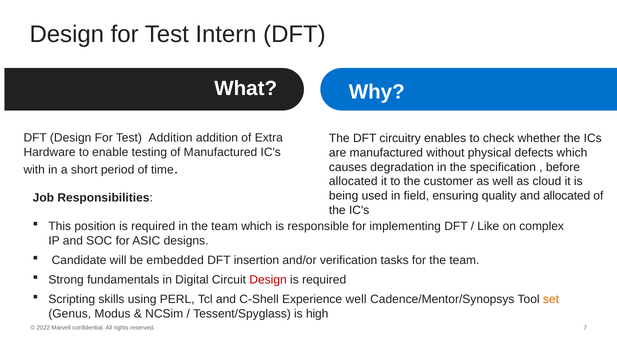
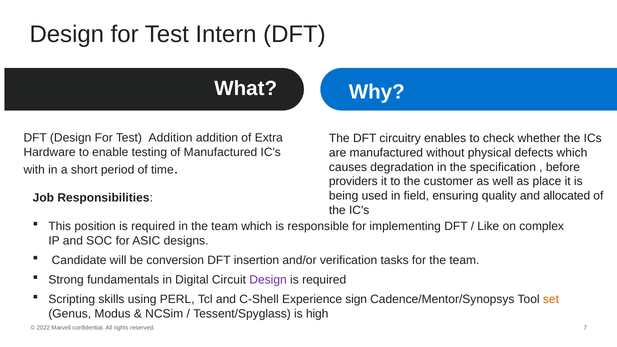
allocated: allocated -> providers (353, 182)
cloud: cloud -> place (547, 182)
embedded: embedded -> conversion (175, 260)
Design colour: red -> purple (268, 280)
Experience well: well -> sign (356, 299)
